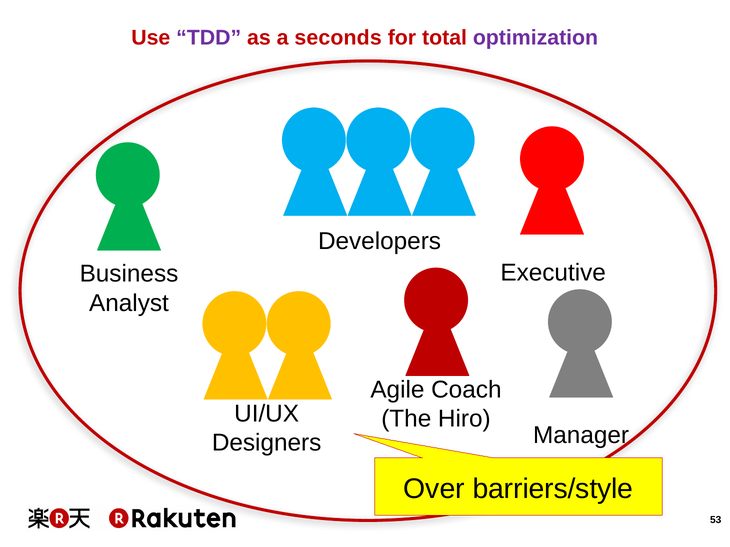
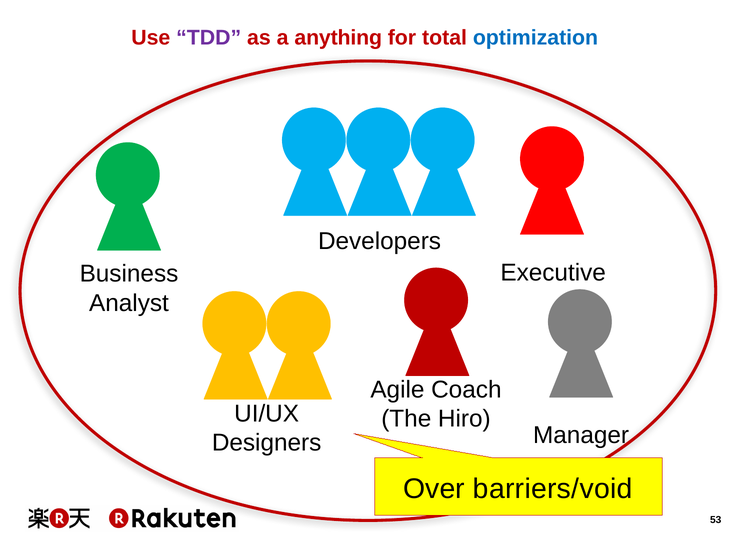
seconds: seconds -> anything (338, 38)
optimization colour: purple -> blue (535, 38)
barriers/style: barriers/style -> barriers/void (553, 489)
